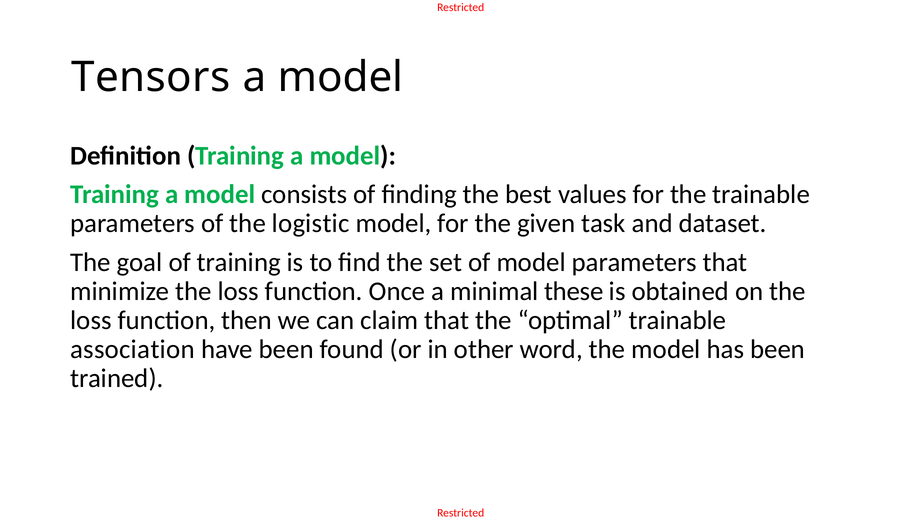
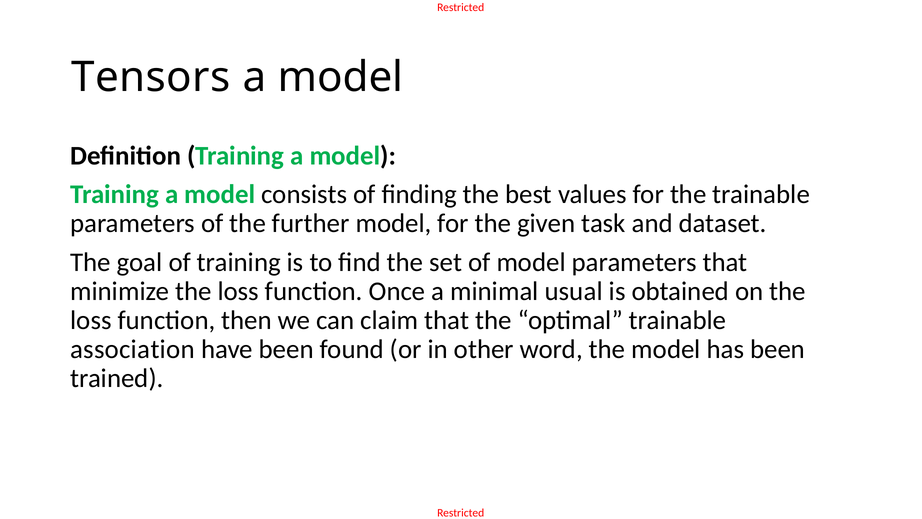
logistic: logistic -> further (311, 223)
these: these -> usual (574, 291)
